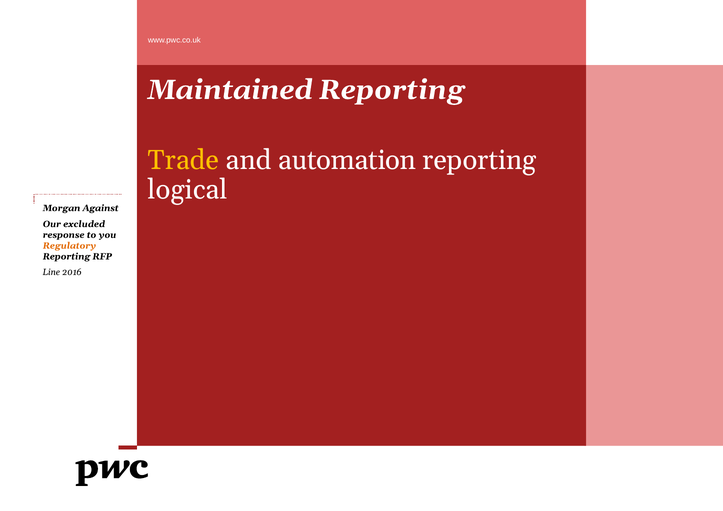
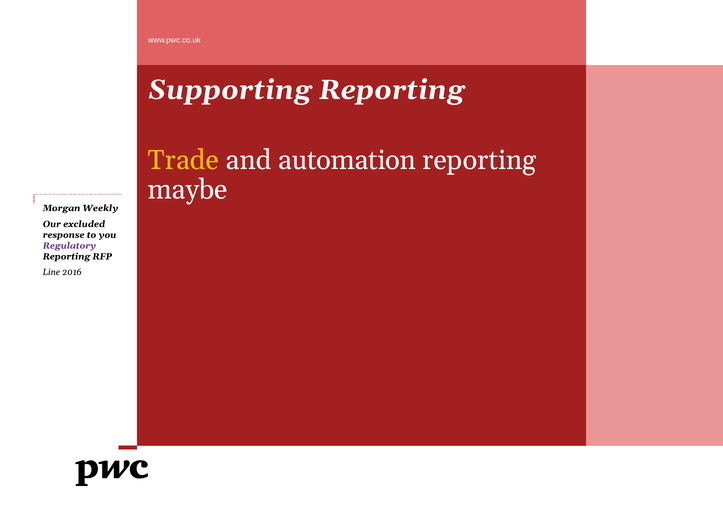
Maintained: Maintained -> Supporting (230, 90)
logical: logical -> maybe (188, 190)
Against: Against -> Weekly (100, 208)
Regulatory colour: orange -> purple (69, 246)
